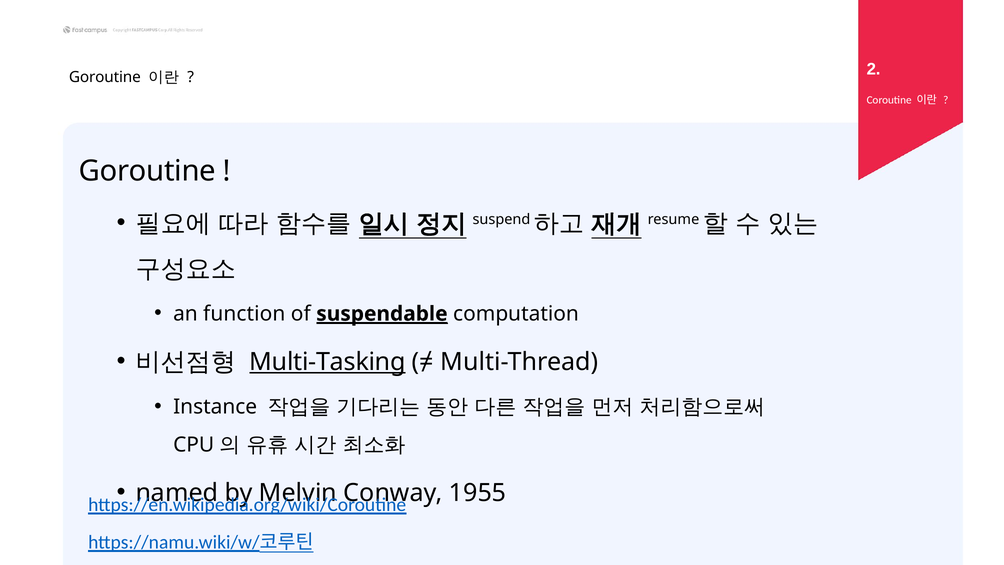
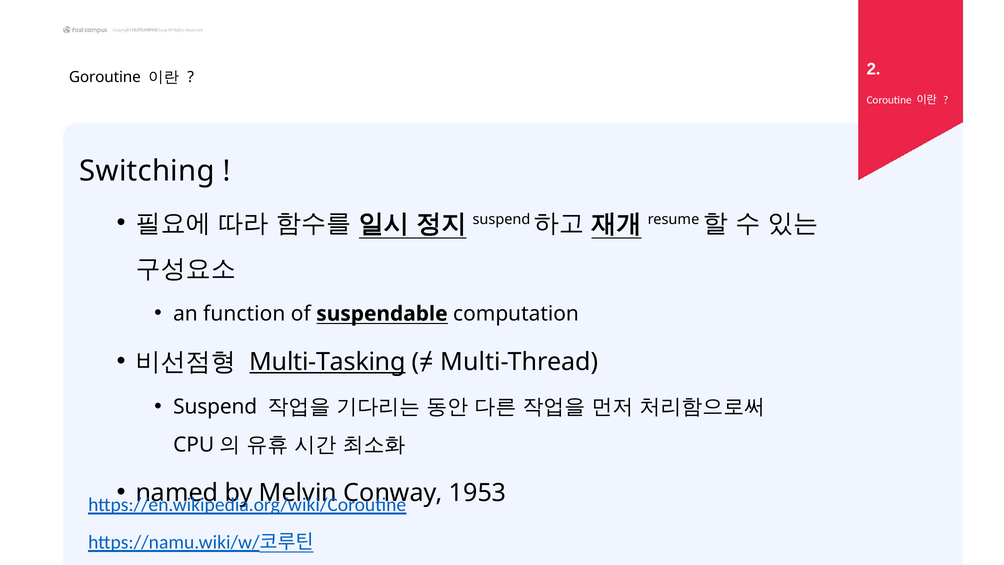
Goroutine: Goroutine -> Switching (147, 171)
suspendable underline: present -> none (382, 314)
Instance: Instance -> Suspend (215, 407)
1955: 1955 -> 1953 (478, 493)
